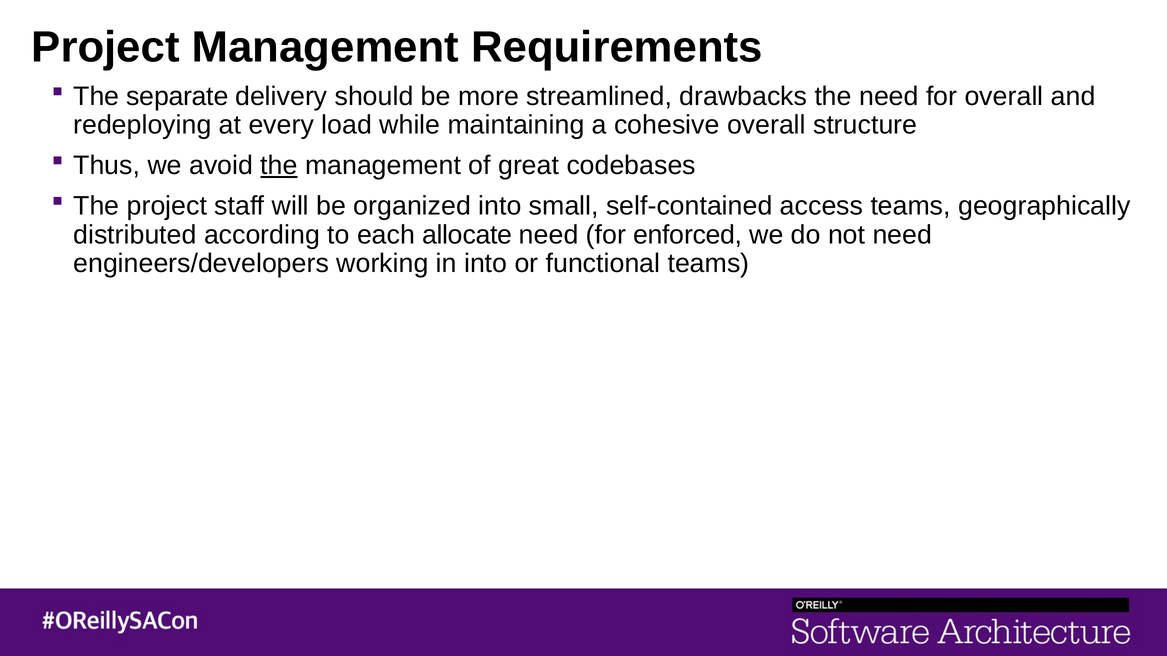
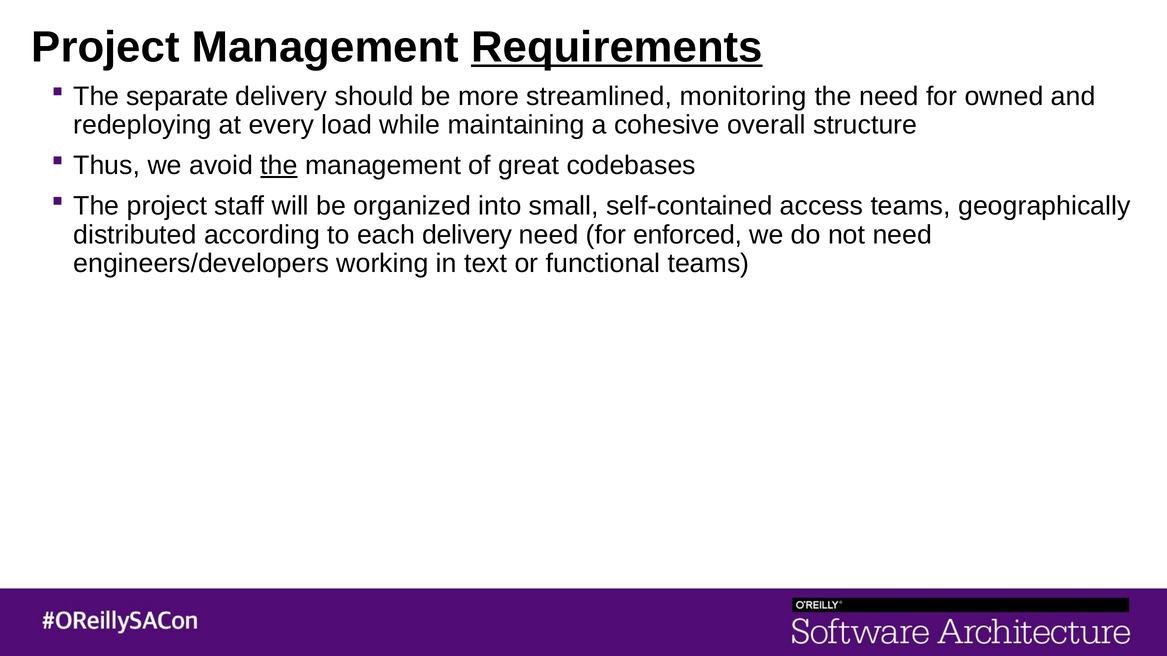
Requirements underline: none -> present (617, 47)
drawbacks: drawbacks -> monitoring (743, 96)
for overall: overall -> owned (1004, 96)
each allocate: allocate -> delivery (467, 235)
in into: into -> text (486, 264)
